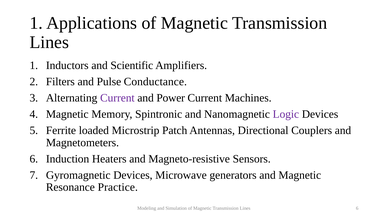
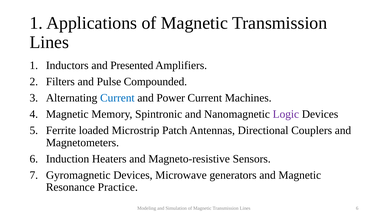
Scientific: Scientific -> Presented (132, 66)
Conductance: Conductance -> Compounded (155, 82)
Current colour: purple -> blue (117, 98)
